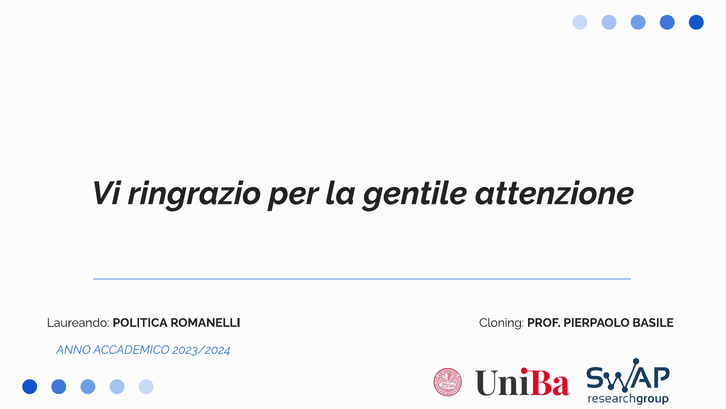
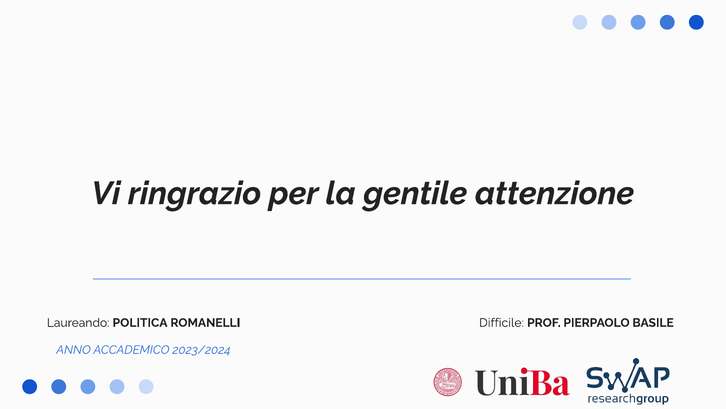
Cloning: Cloning -> Difficile (501, 322)
